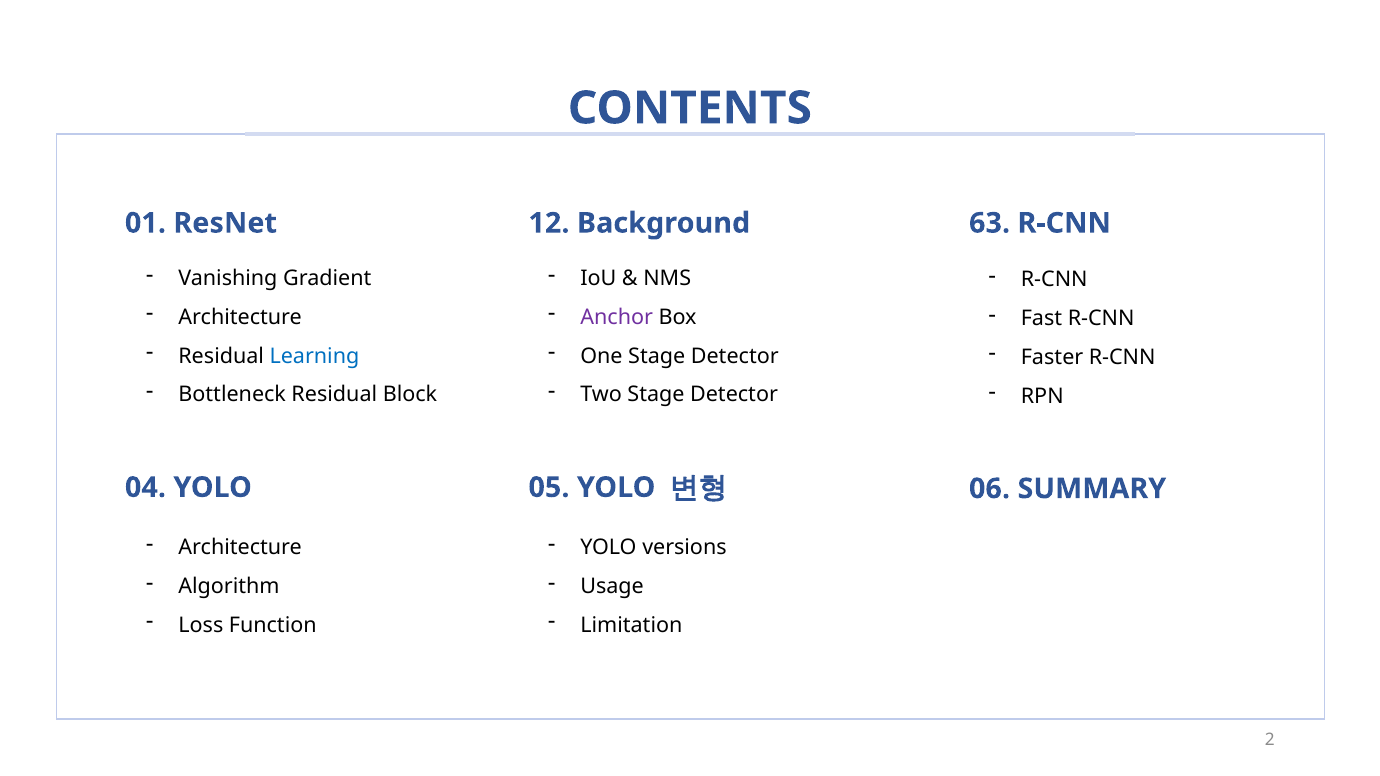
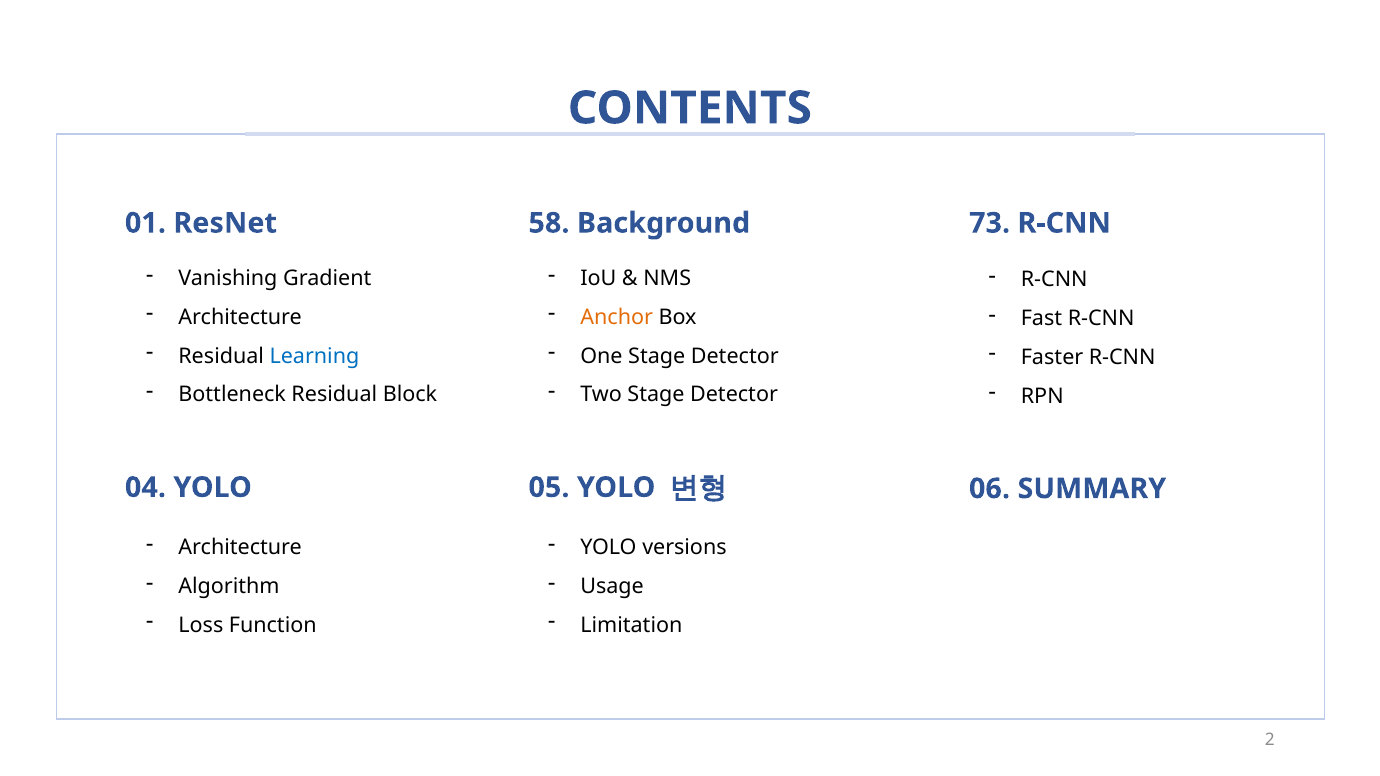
12: 12 -> 58 (549, 223)
63: 63 -> 73 (990, 223)
Anchor colour: purple -> orange (617, 317)
